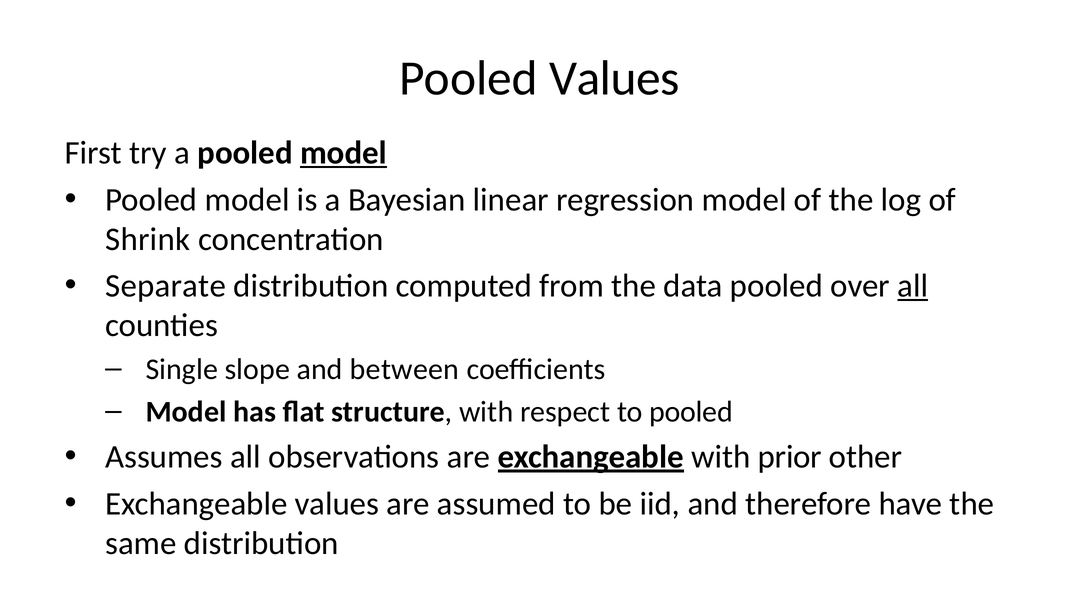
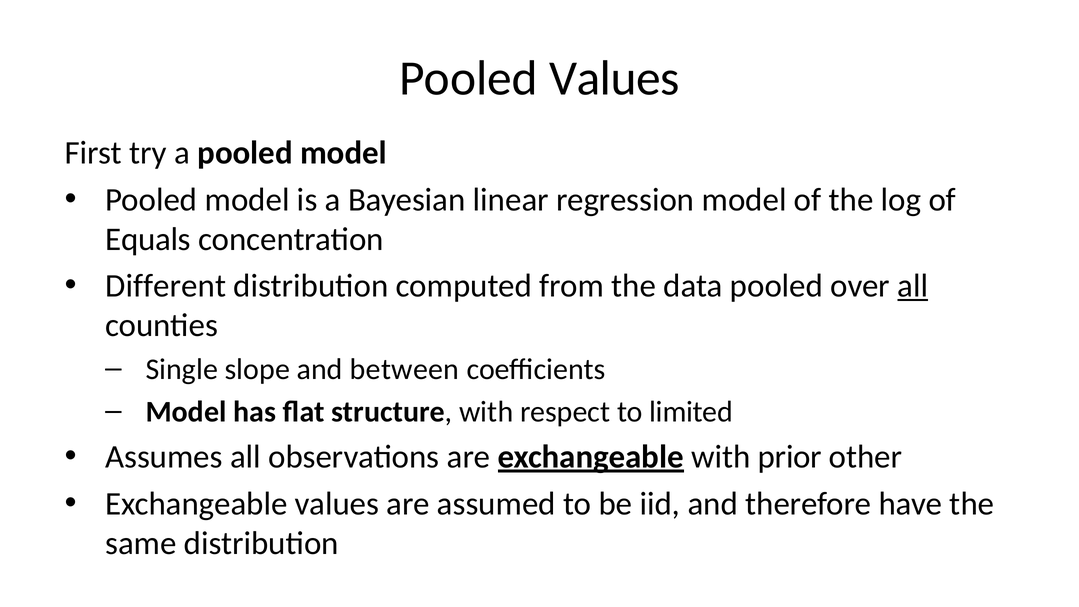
model underline: present -> none (344, 153)
Shrink: Shrink -> Equals (148, 239)
Separate: Separate -> Different (166, 286)
to pooled: pooled -> limited (691, 412)
